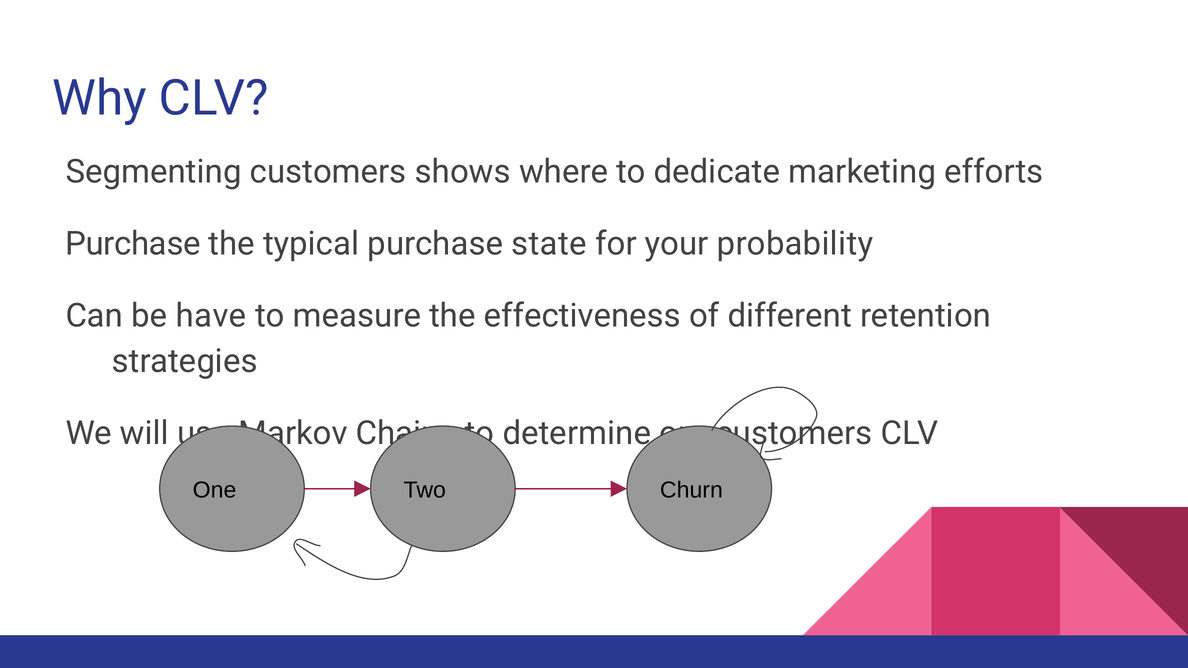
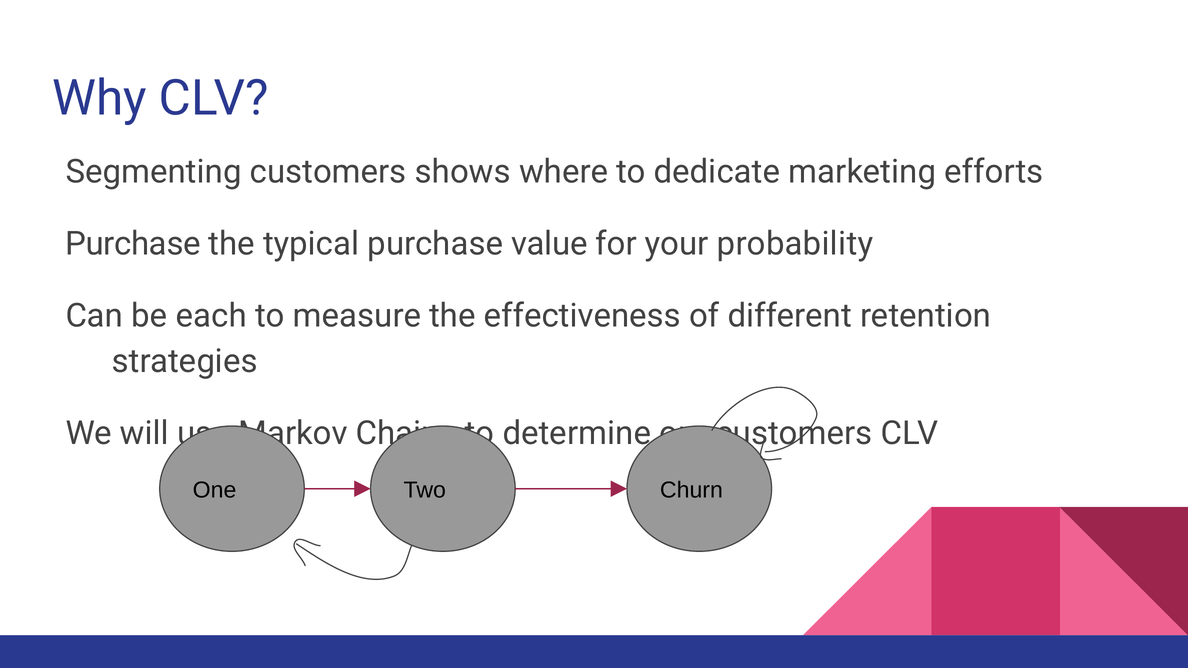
state: state -> value (549, 244)
have: have -> each (211, 316)
